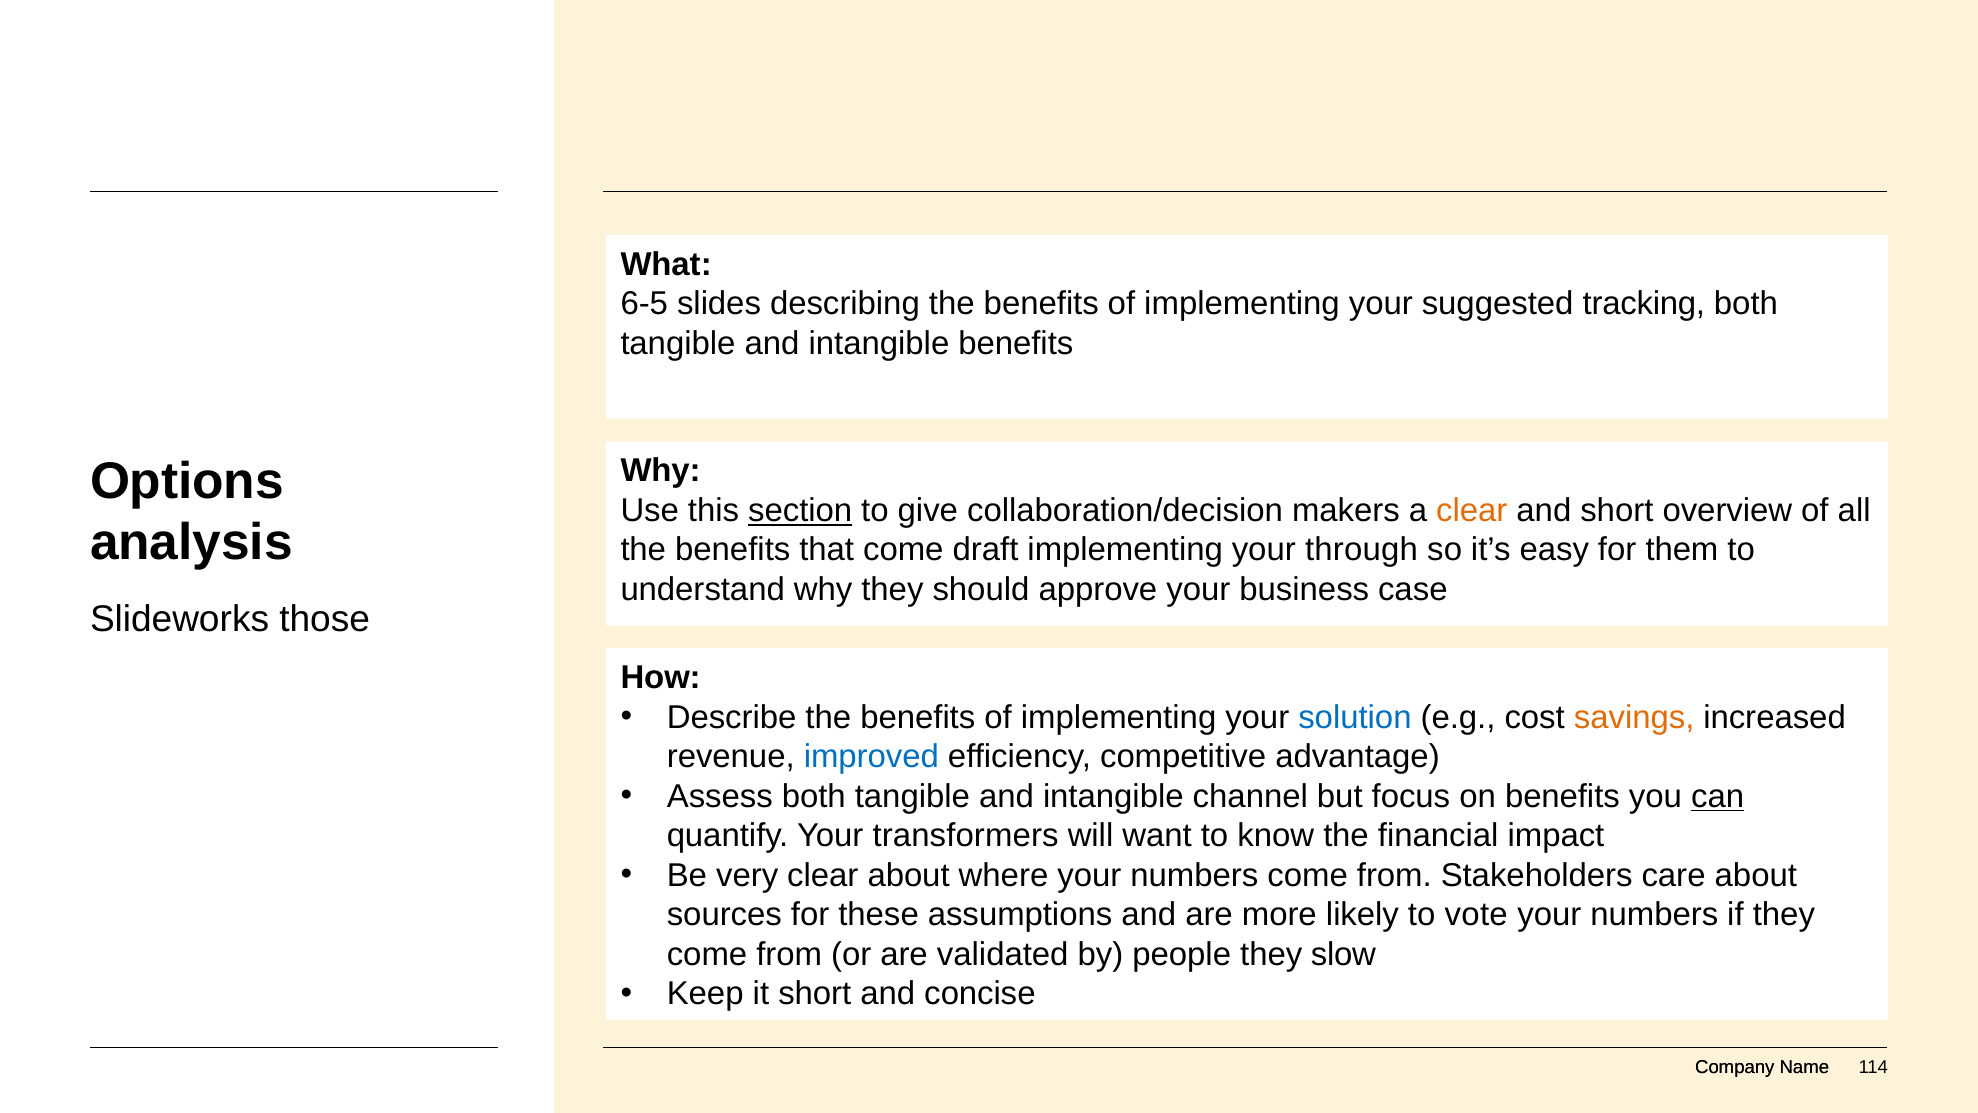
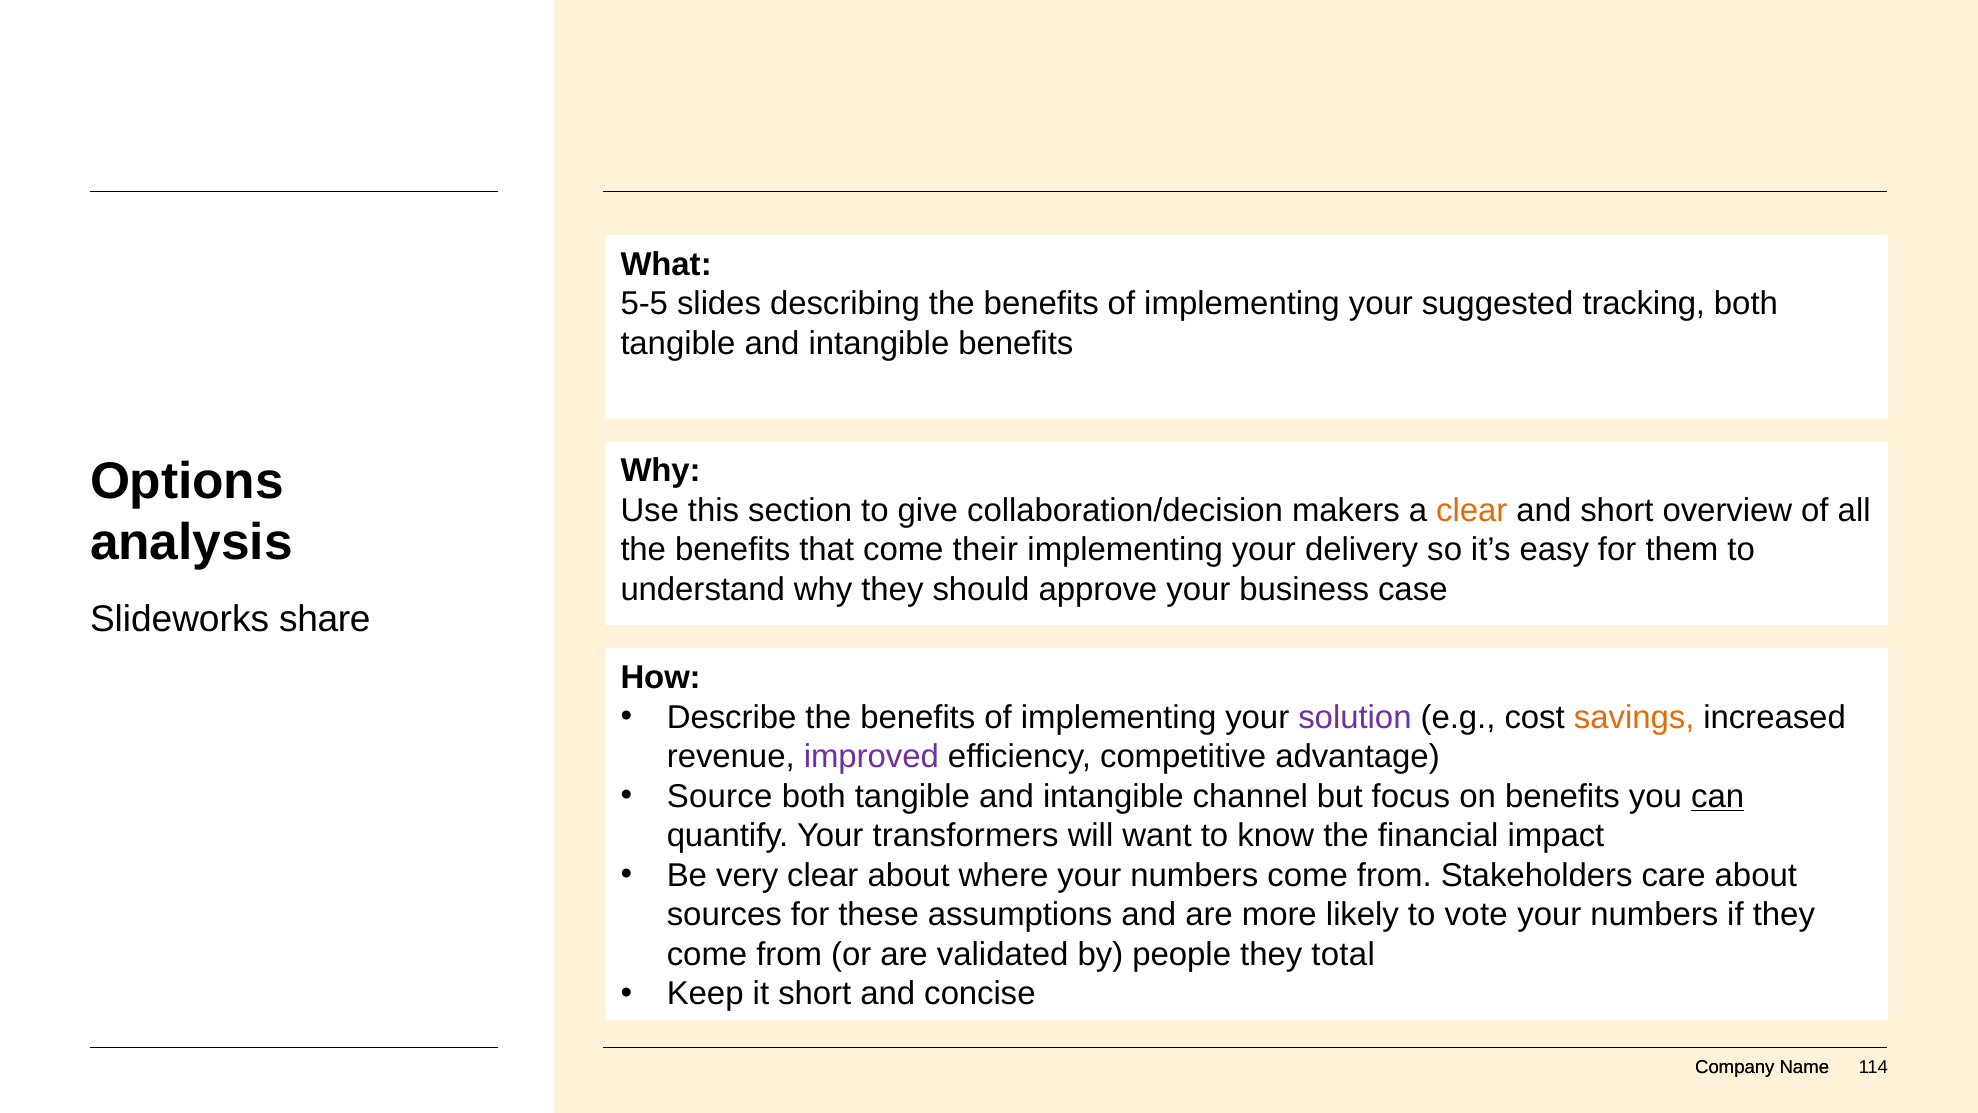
6-5: 6-5 -> 5-5 (644, 304)
section underline: present -> none (800, 510)
draft: draft -> their (985, 550)
through: through -> delivery (1362, 550)
those: those -> share (325, 619)
solution colour: blue -> purple (1355, 717)
improved colour: blue -> purple (871, 757)
Assess: Assess -> Source (720, 796)
slow: slow -> total (1343, 954)
